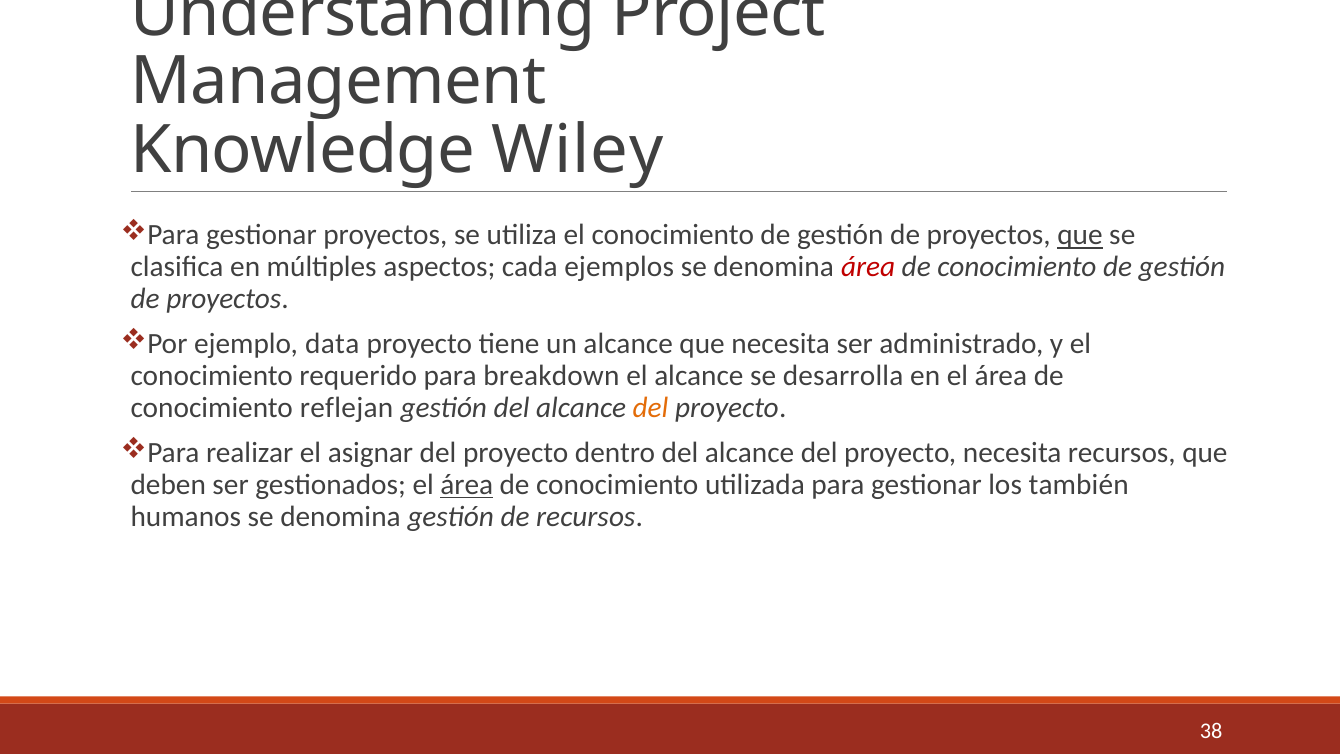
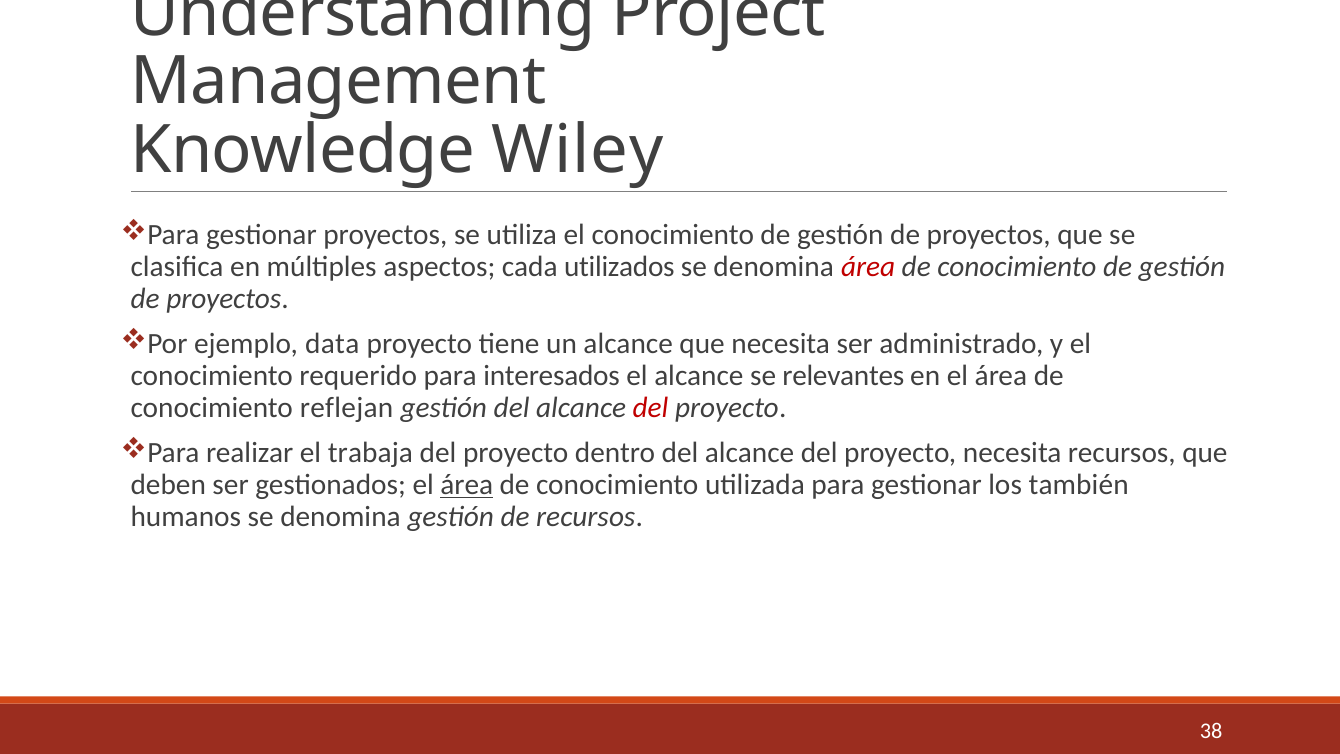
que underline: present -> none (1080, 235)
ejemplos: ejemplos -> utilizados (619, 267)
breakdown: breakdown -> interesados (552, 376)
desarrolla: desarrolla -> relevantes (843, 376)
del colour: orange -> red (651, 407)
asignar: asignar -> trabaja (370, 453)
